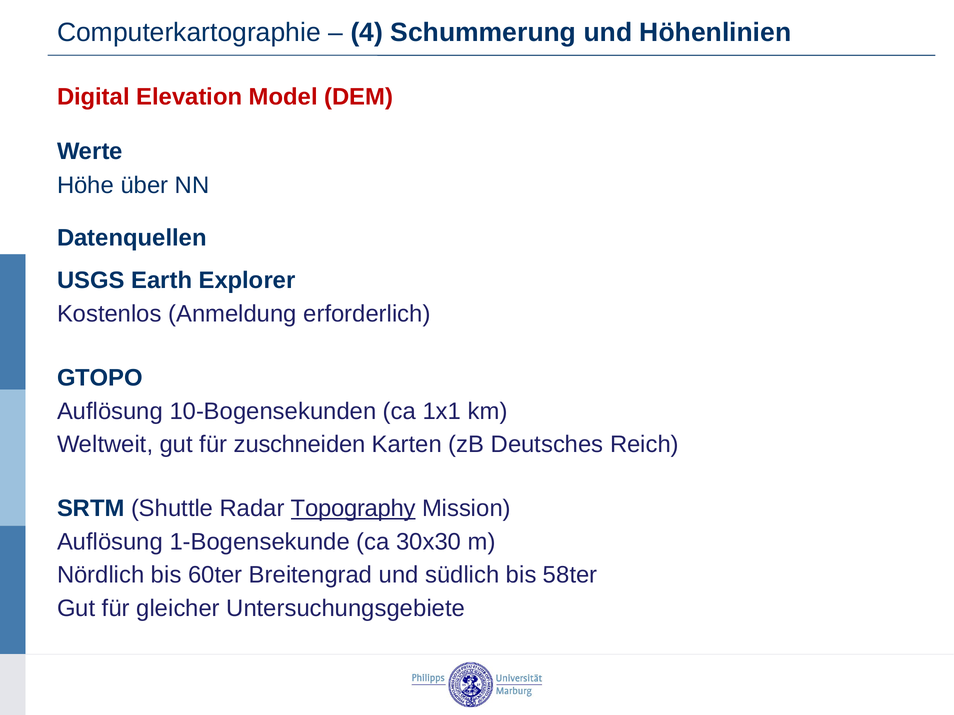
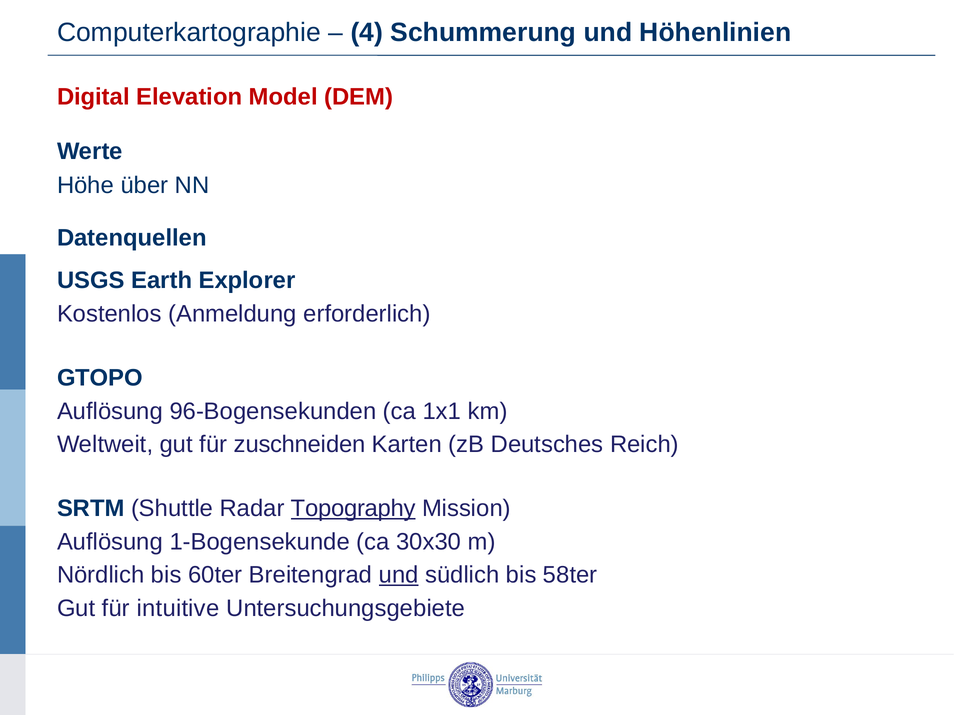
10-Bogensekunden: 10-Bogensekunden -> 96-Bogensekunden (273, 411)
und underline: none -> present (399, 576)
gleicher: gleicher -> intuitive (178, 609)
